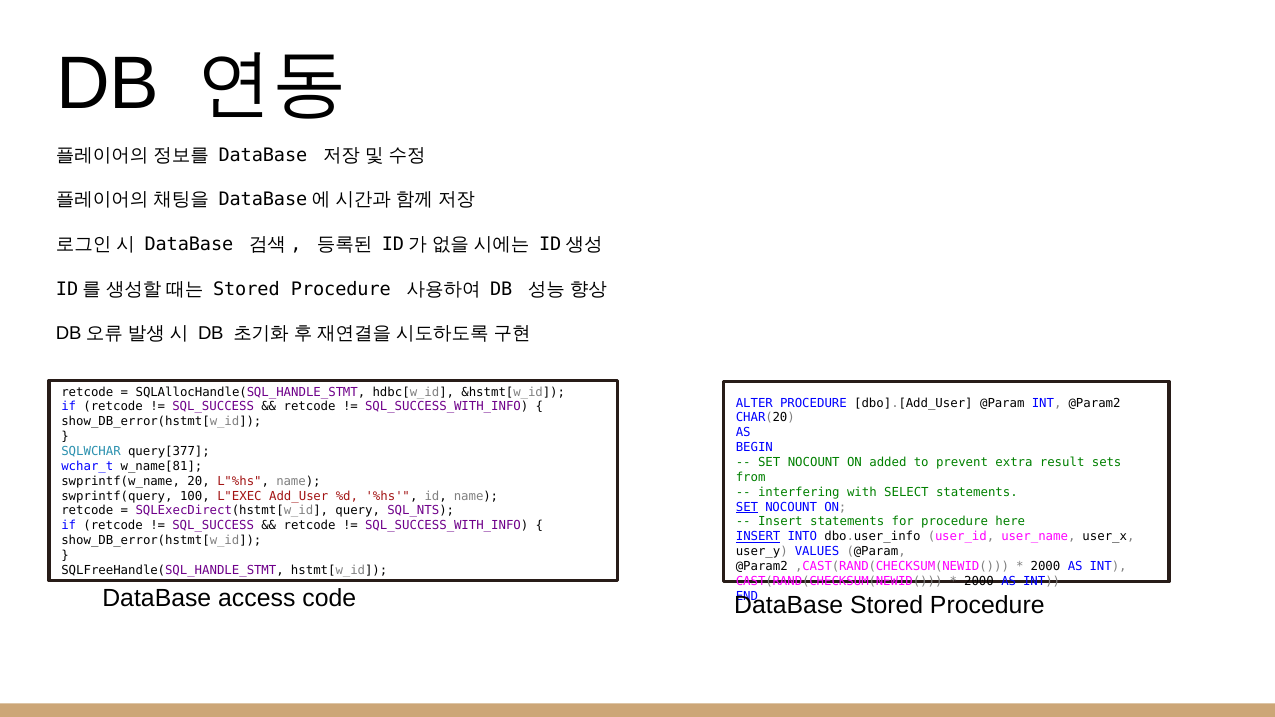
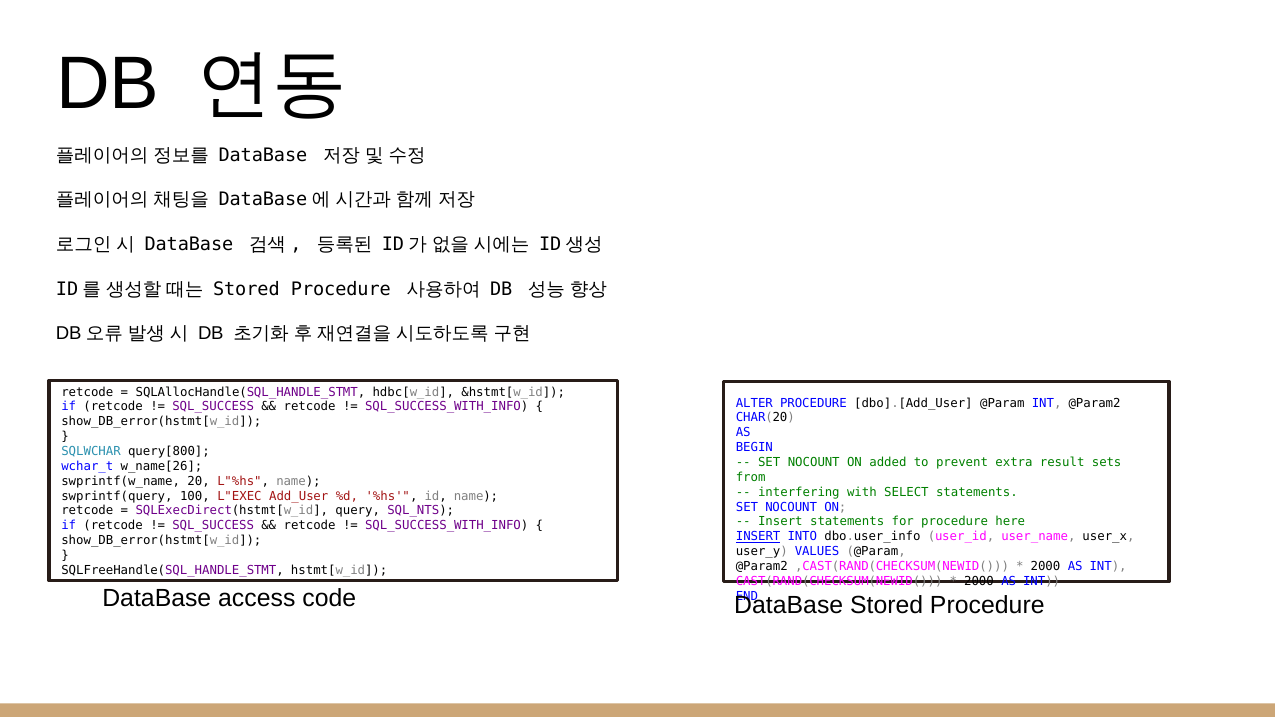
query[377: query[377 -> query[800 (169, 452)
w_name[81: w_name[81 -> w_name[26 (161, 466)
SET underline: present -> none (747, 507)
